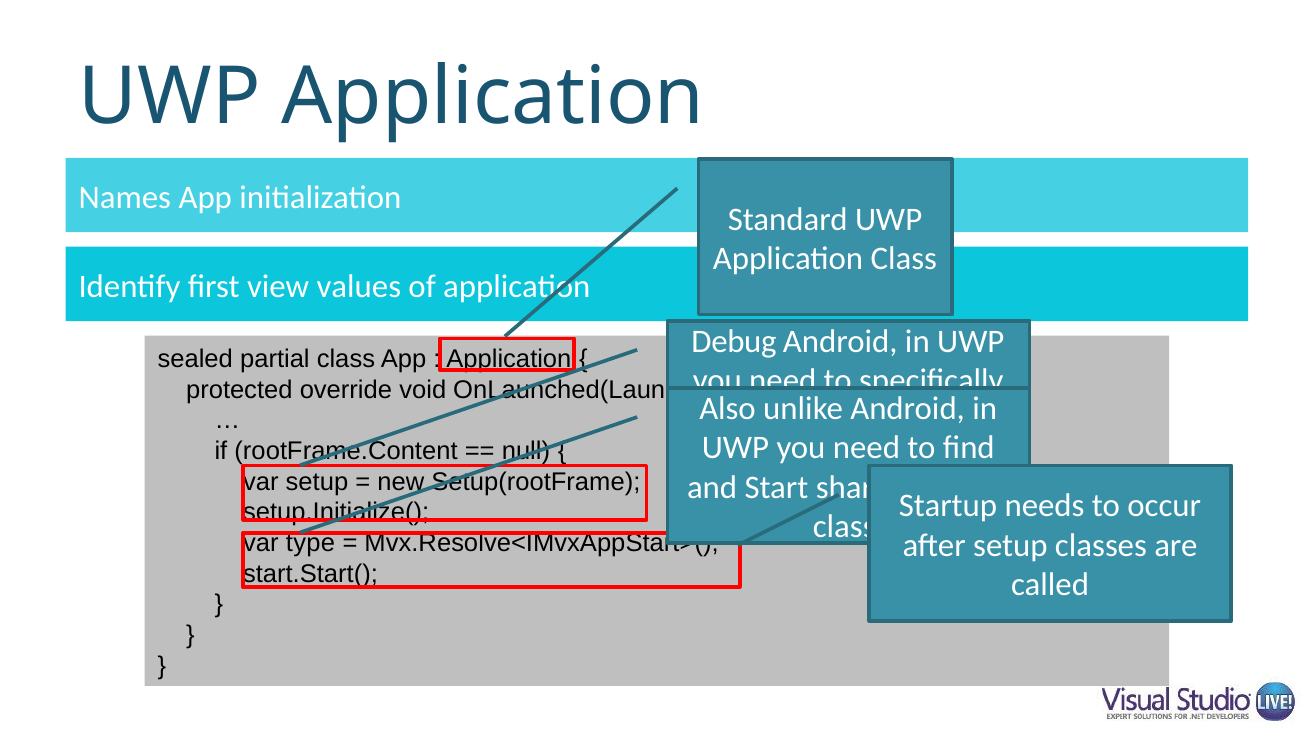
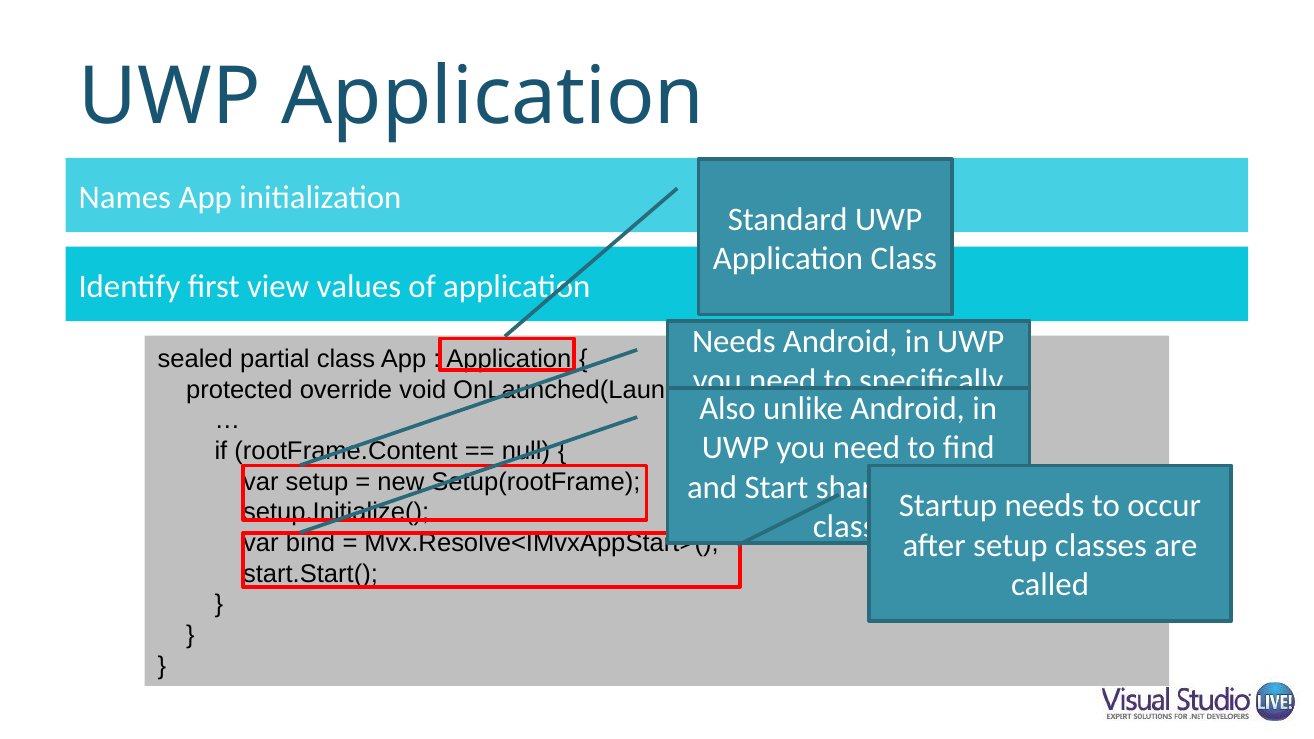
Debug: Debug -> Needs (734, 342)
type: type -> bind (310, 543)
